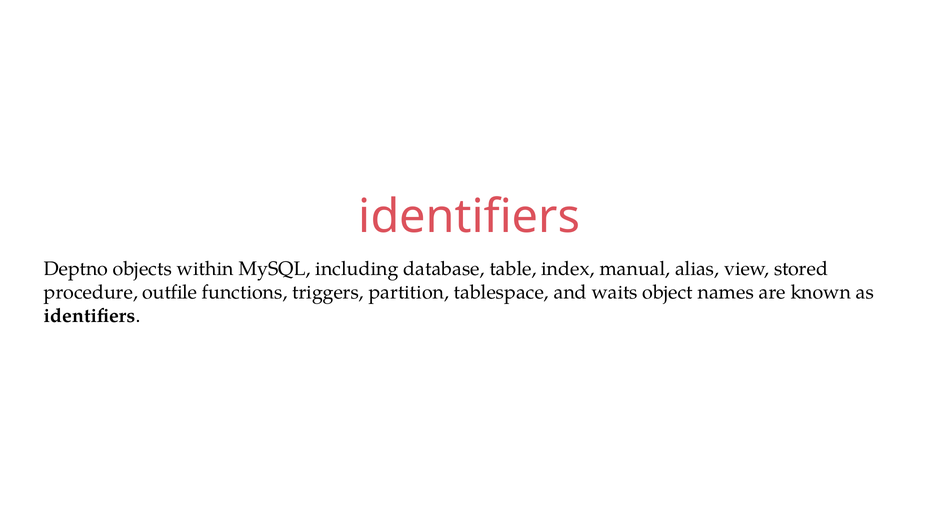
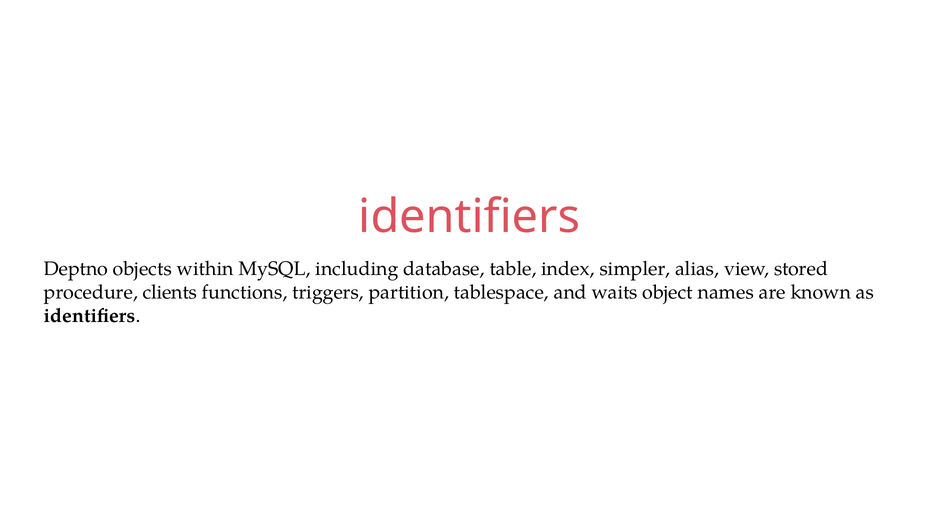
manual: manual -> simpler (635, 269)
outfile: outfile -> clients (170, 292)
